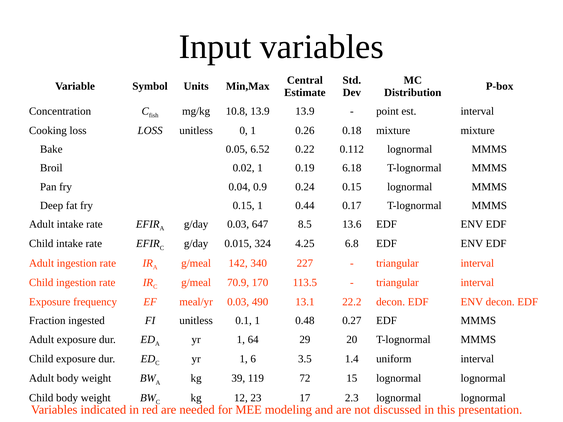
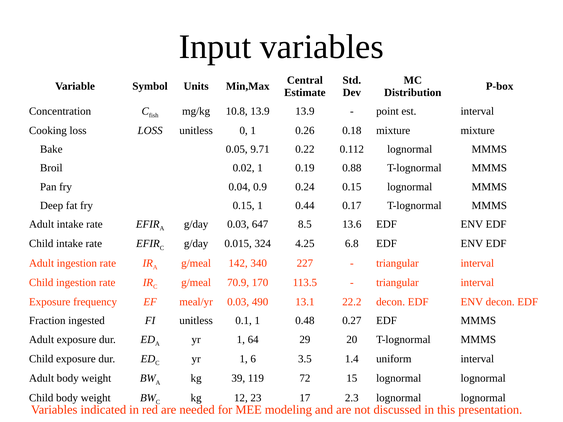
6.52: 6.52 -> 9.71 (260, 149)
6.18: 6.18 -> 0.88 (352, 168)
